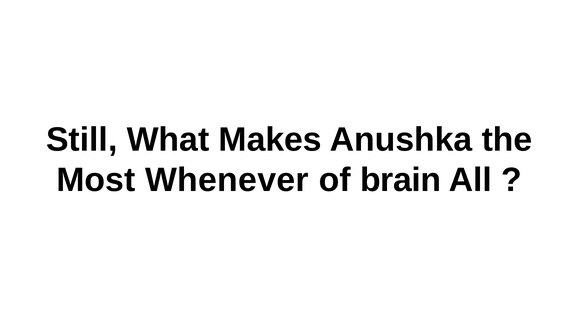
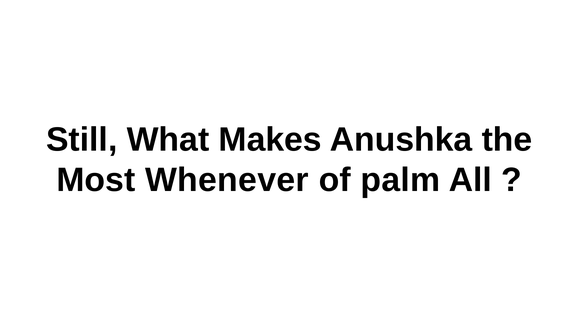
brain: brain -> palm (400, 180)
